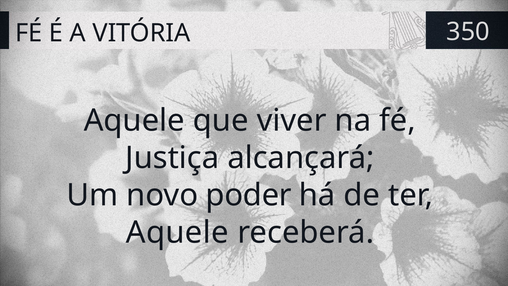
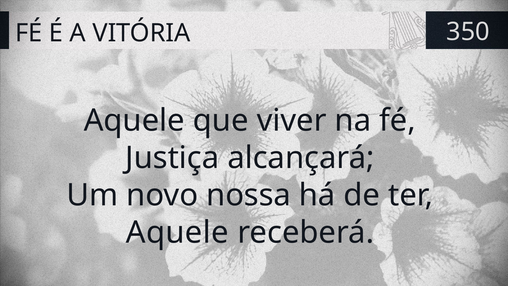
poder: poder -> nossa (249, 195)
